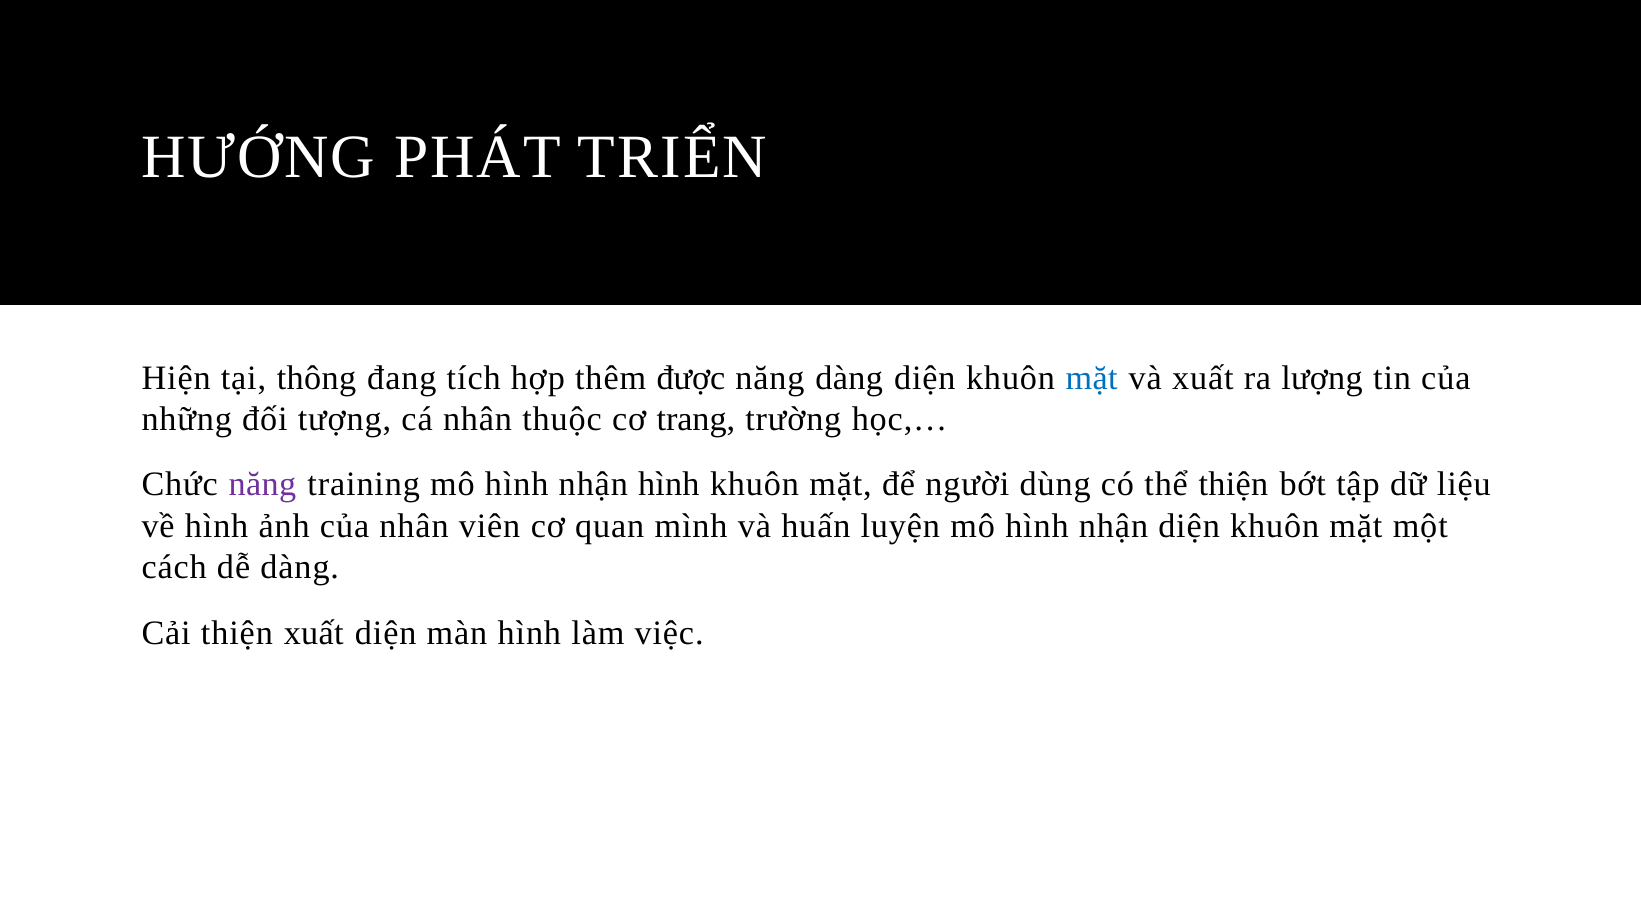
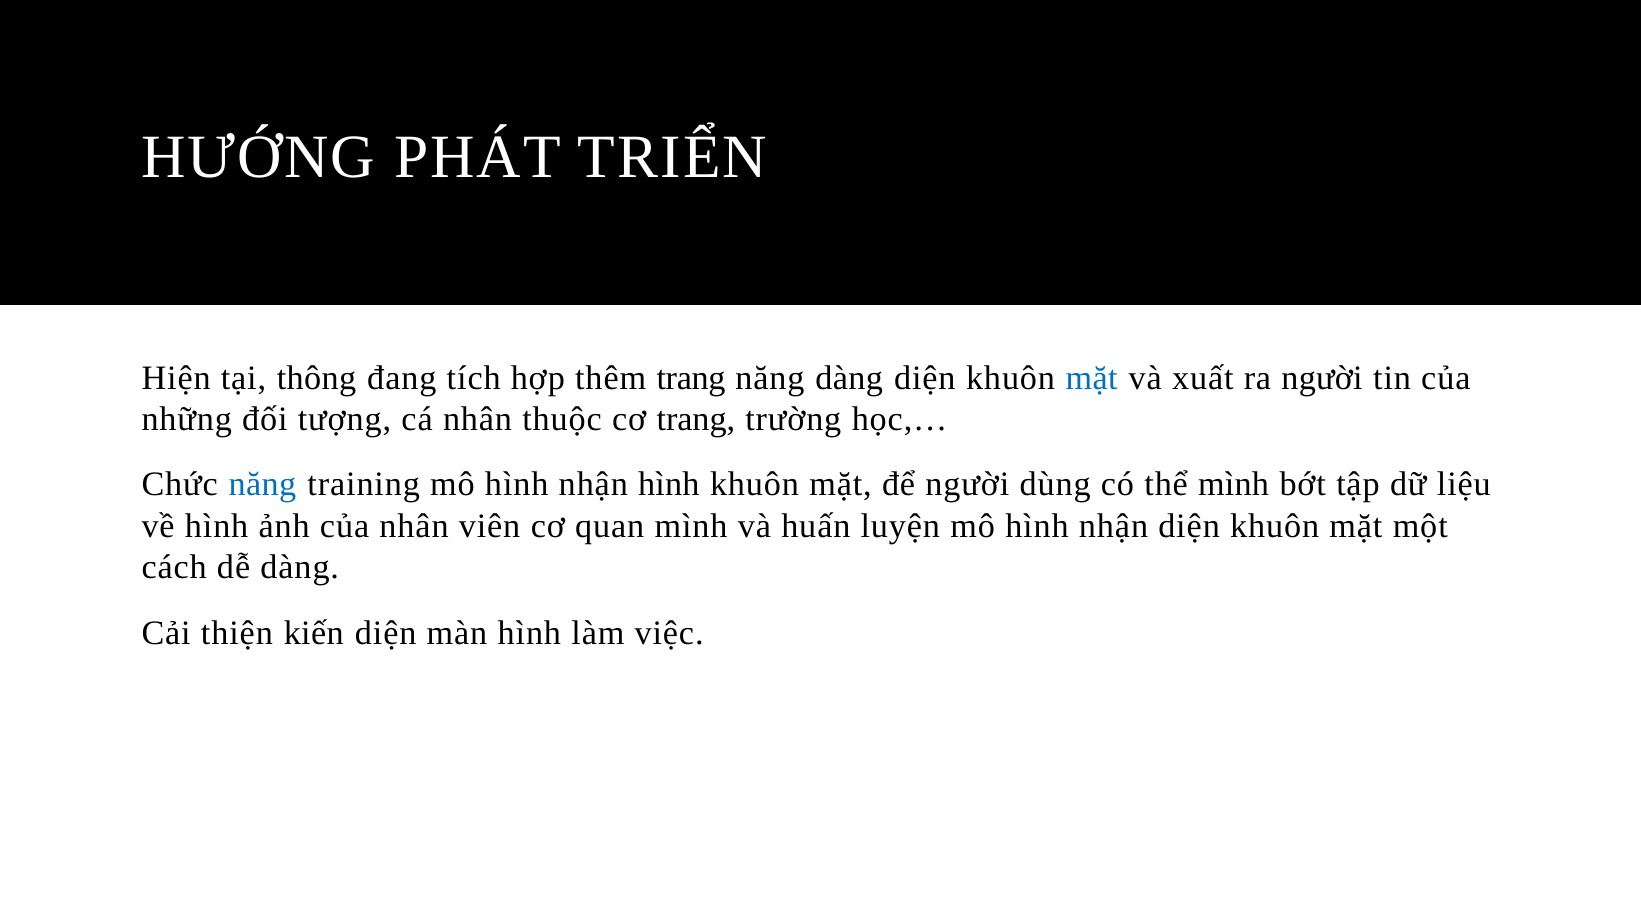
thêm được: được -> trang (691, 378)
ra lượng: lượng -> người (1322, 378)
năng colour: purple -> blue (262, 485)
thể thiện: thiện -> mình (1234, 485)
thiện xuất: xuất -> kiến (314, 633)
